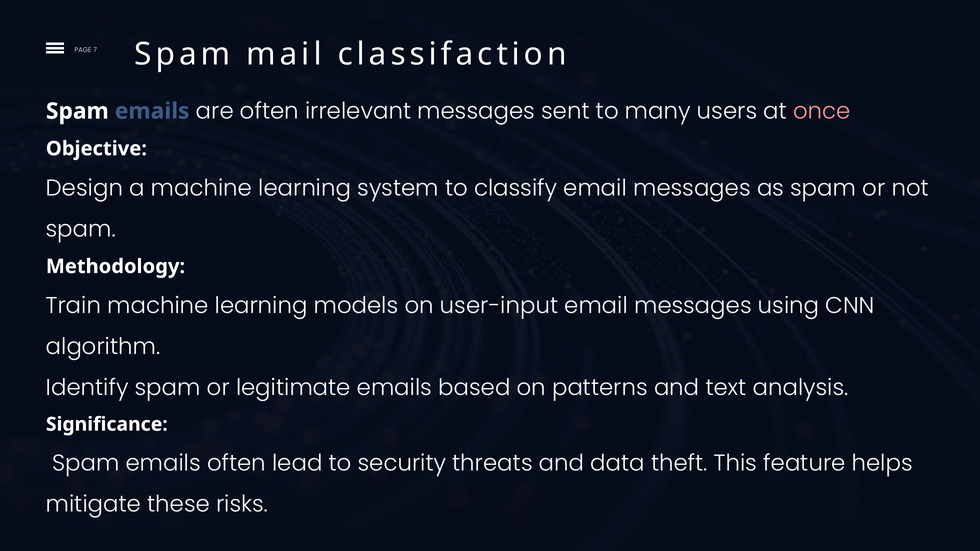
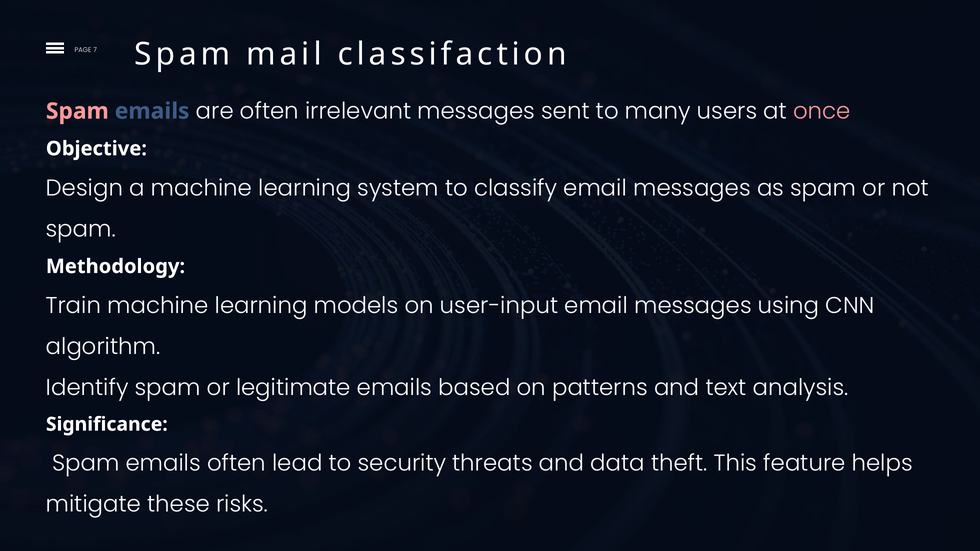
Spam colour: white -> pink (77, 111)
